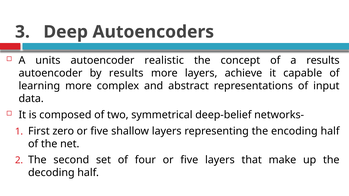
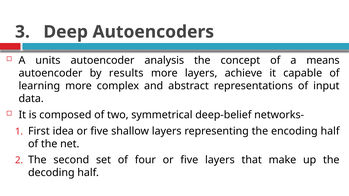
realistic: realistic -> analysis (164, 60)
a results: results -> means (323, 60)
zero: zero -> idea (63, 131)
